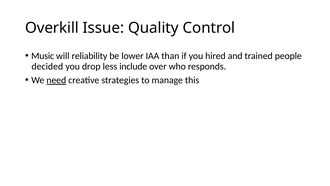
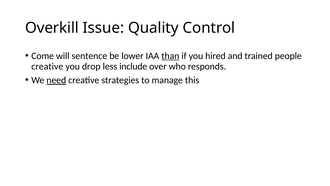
Music: Music -> Come (43, 56)
reliability: reliability -> sentence (89, 56)
than underline: none -> present (170, 56)
decided: decided -> creative (47, 66)
